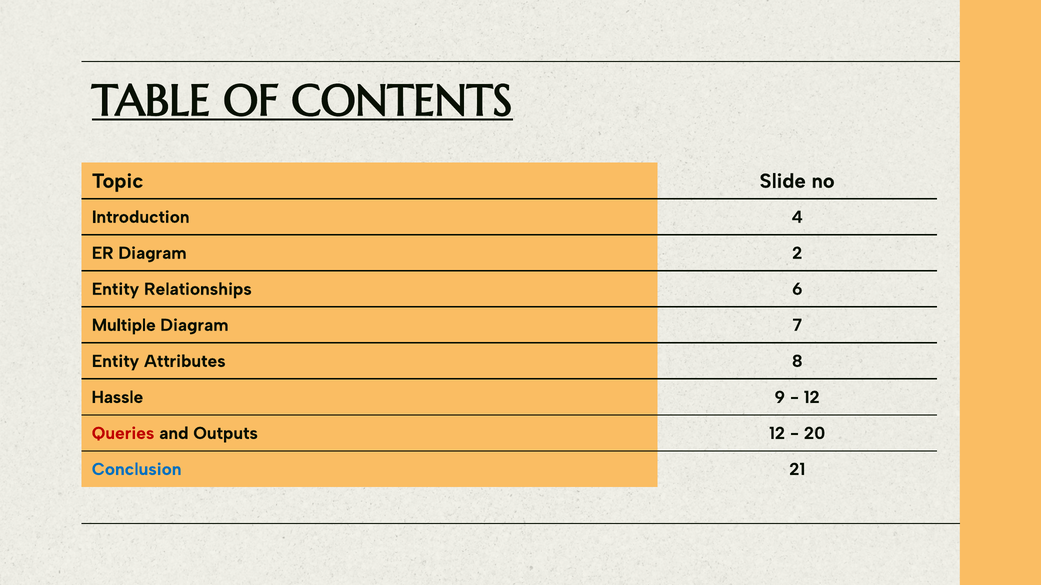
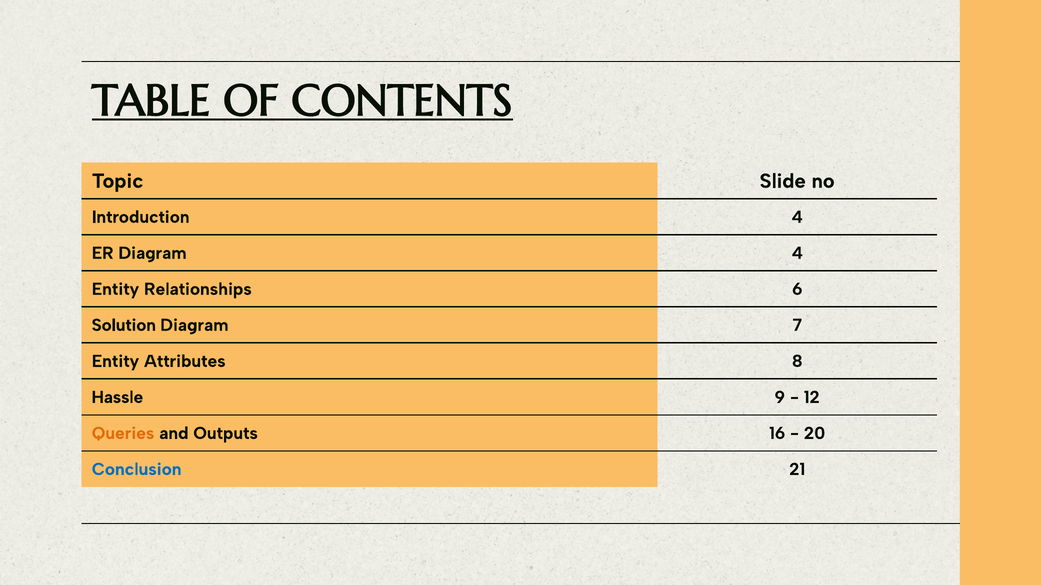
Diagram 2: 2 -> 4 (797, 253)
Multiple: Multiple -> Solution (124, 325)
Queries colour: red -> orange (123, 434)
Outputs 12: 12 -> 16 (777, 434)
